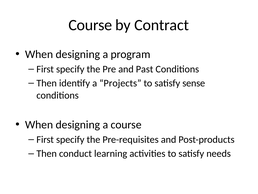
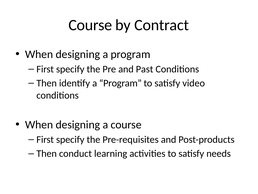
identify a Projects: Projects -> Program (120, 83)
sense: sense -> video (194, 83)
